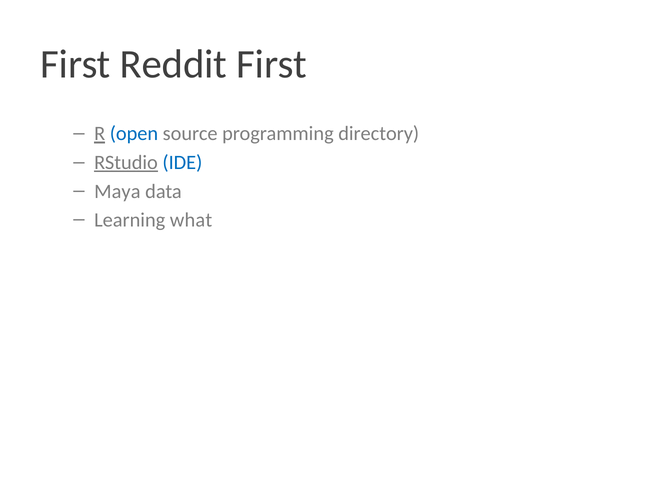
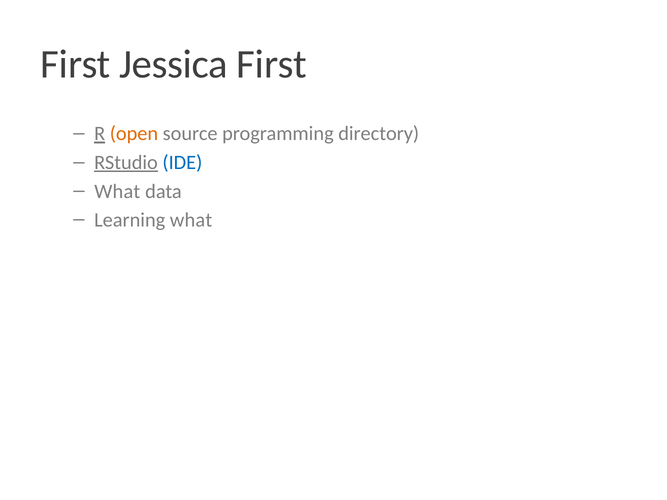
Reddit: Reddit -> Jessica (174, 65)
open colour: blue -> orange (134, 134)
Maya: Maya -> What (117, 191)
